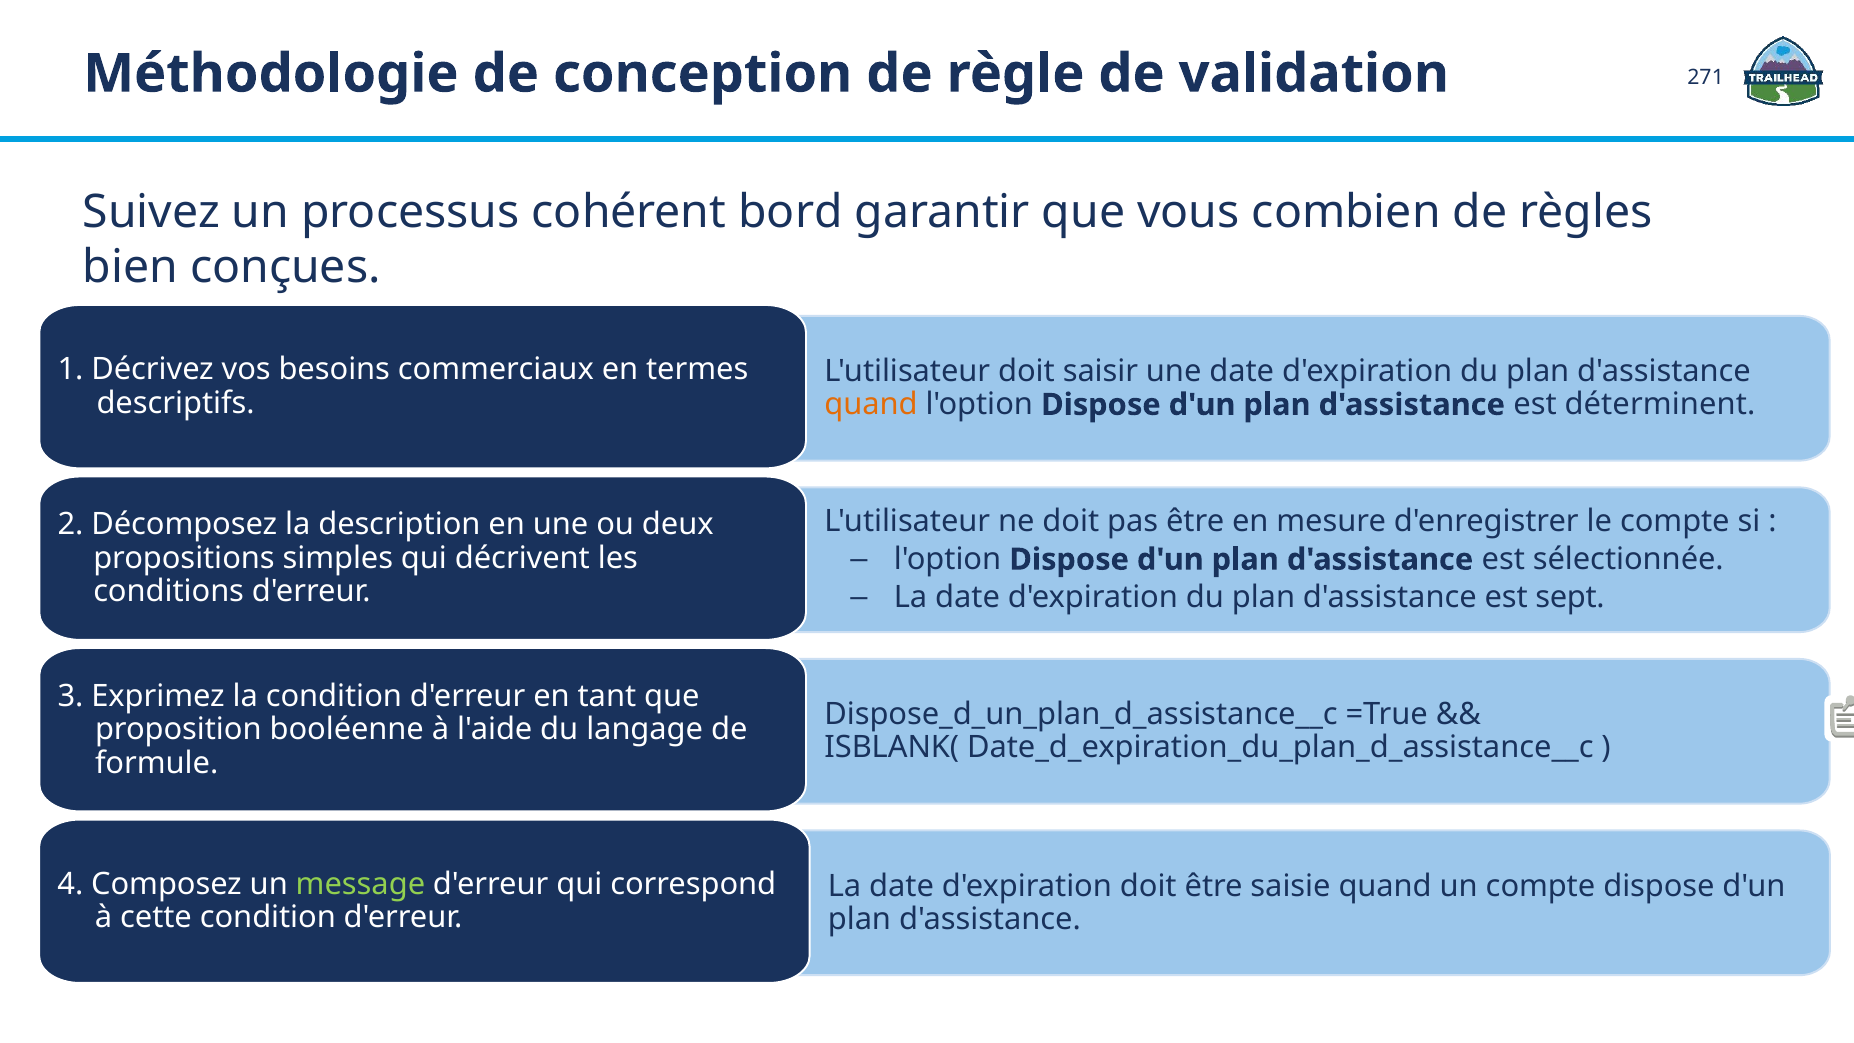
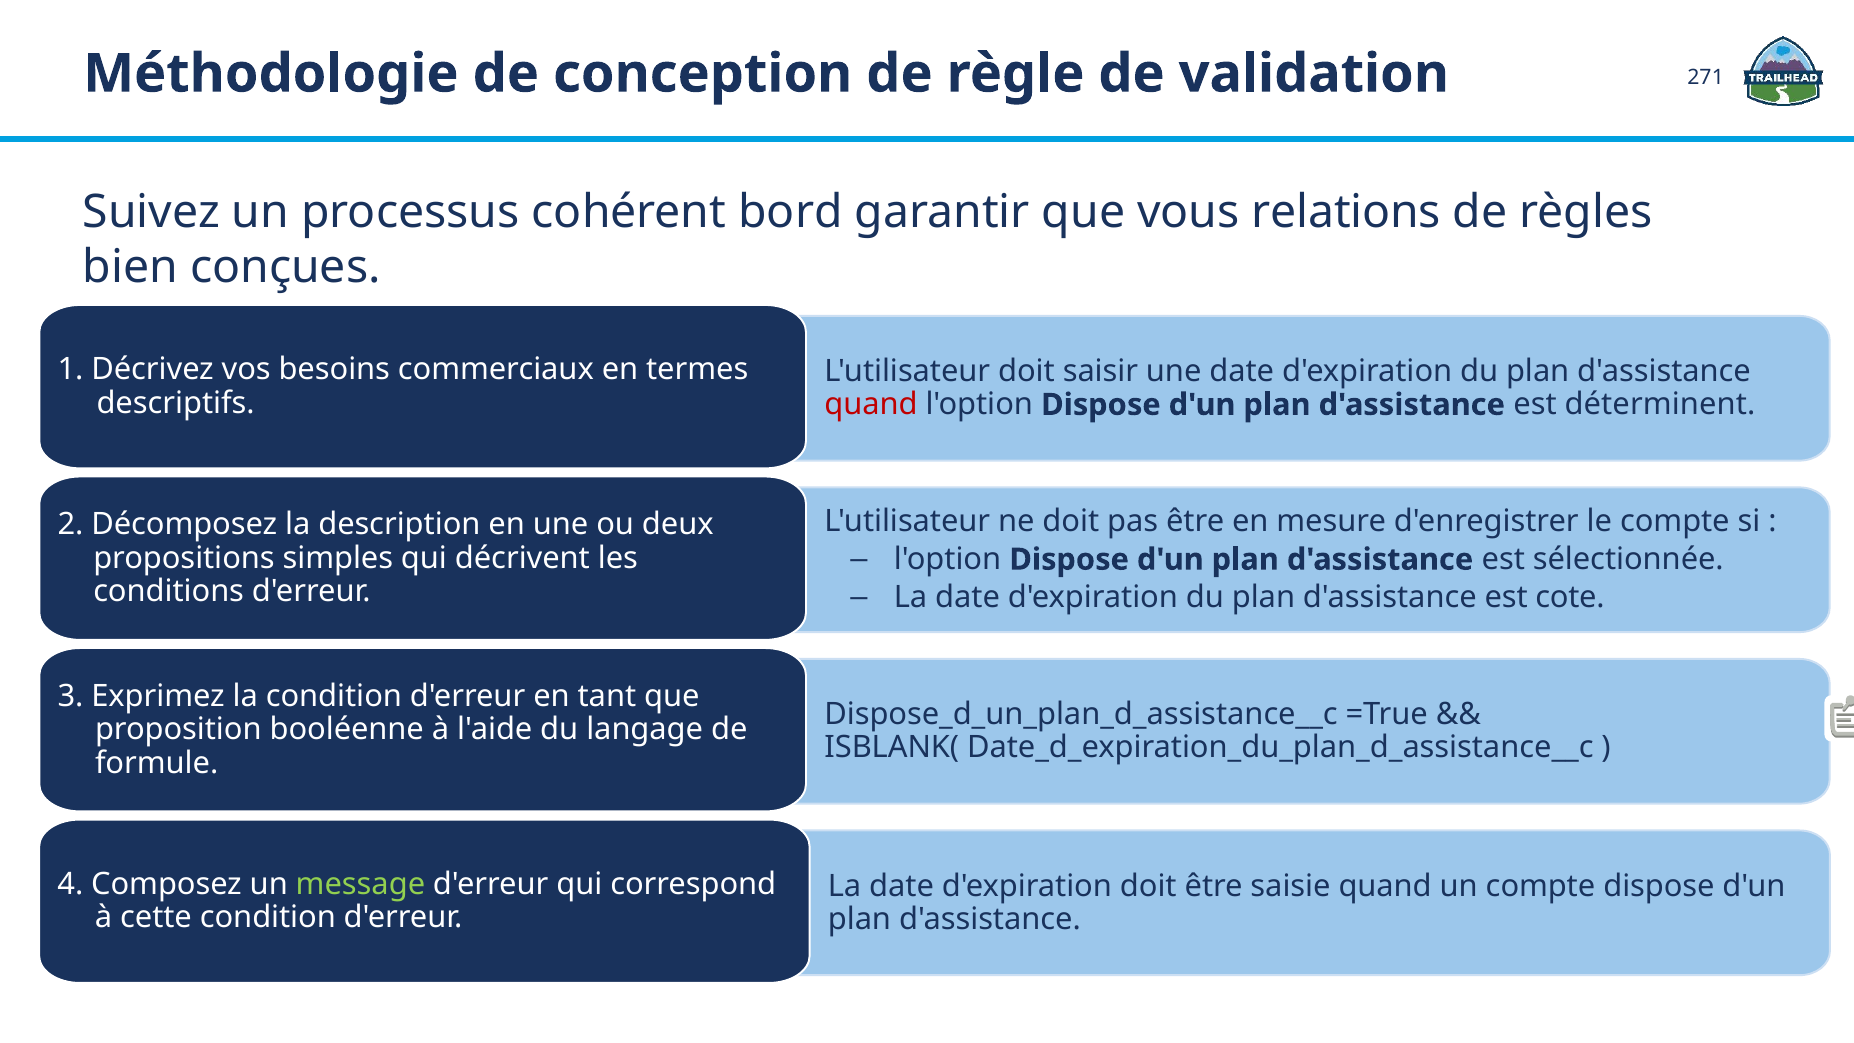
combien: combien -> relations (1346, 212)
quand colour: orange -> red (871, 405)
sept: sept -> cote (1570, 597)
